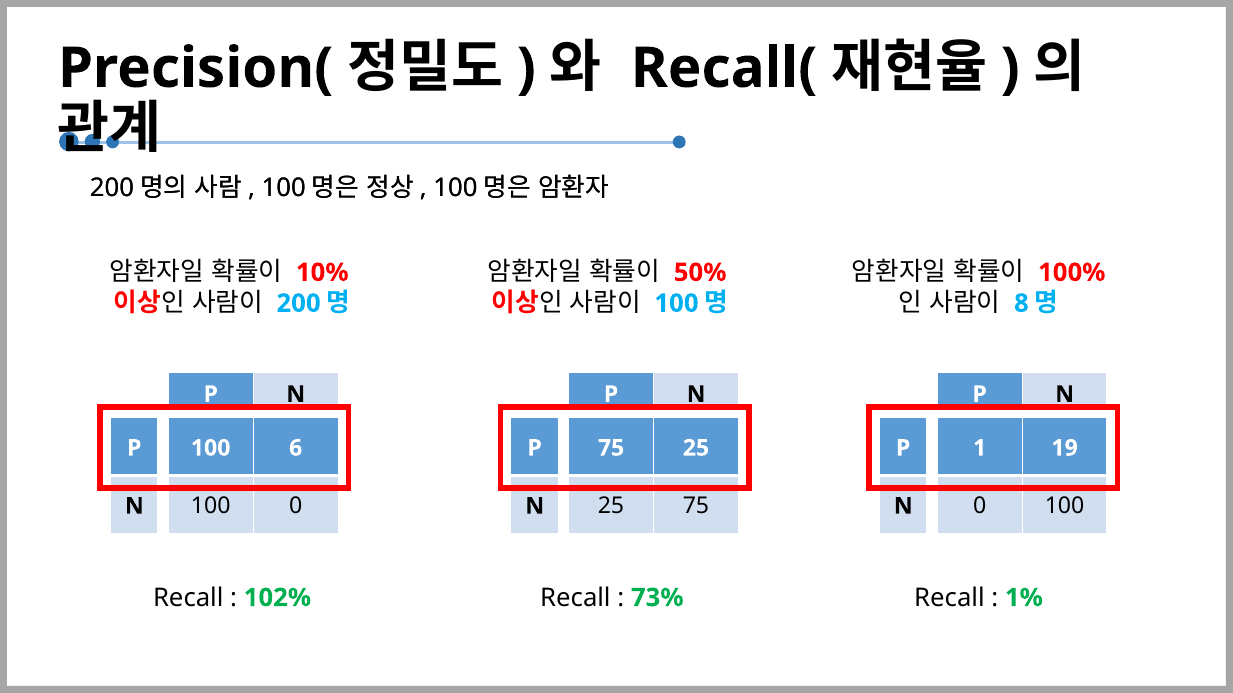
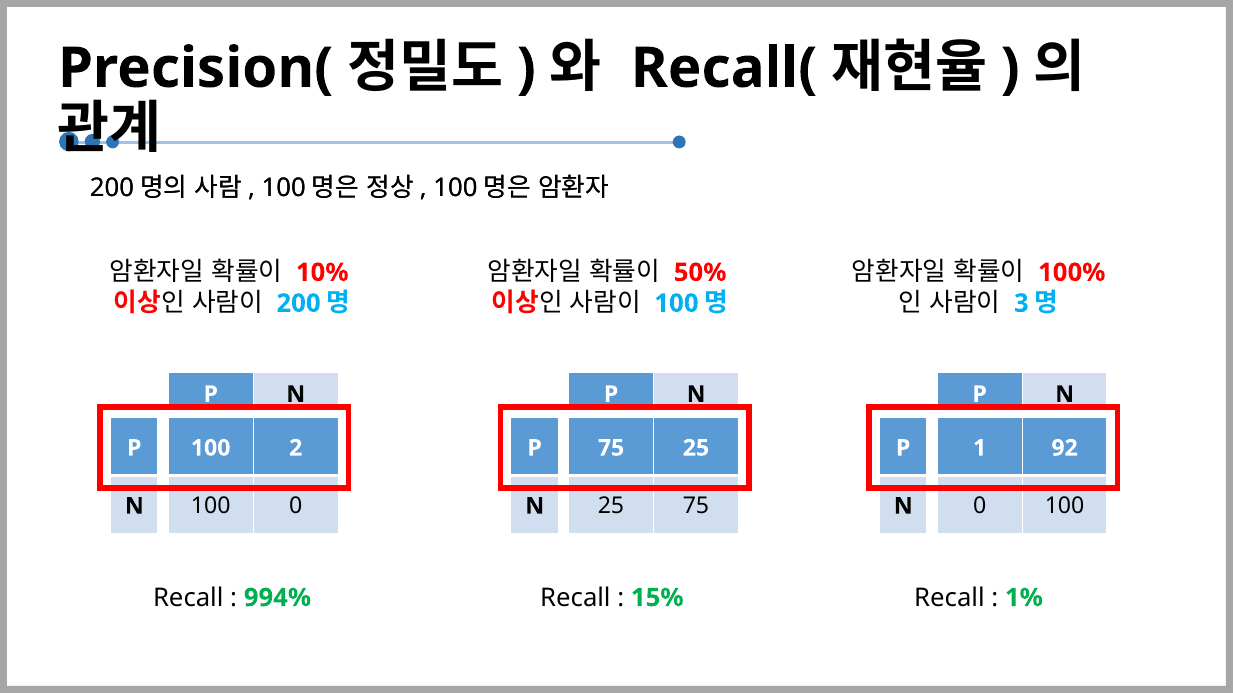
8: 8 -> 3 (1021, 304)
6: 6 -> 2 (296, 448)
19: 19 -> 92 (1065, 448)
102%: 102% -> 994% (277, 598)
73%: 73% -> 15% (657, 598)
